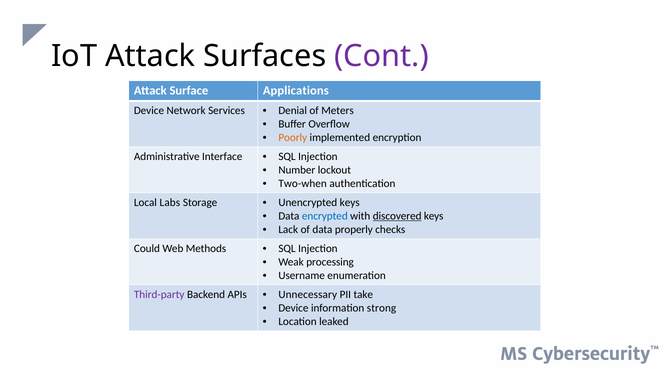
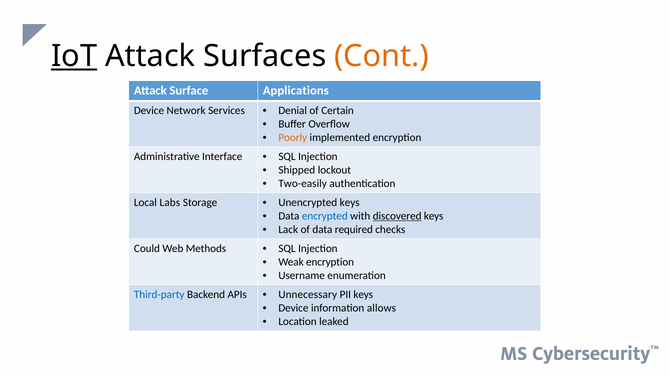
IoT underline: none -> present (74, 56)
Cont colour: purple -> orange (382, 56)
Meters: Meters -> Certain (338, 110)
Number: Number -> Shipped (297, 170)
Two-when: Two-when -> Two-easily (303, 184)
properly: properly -> required (354, 230)
Weak processing: processing -> encryption (330, 262)
Third-party colour: purple -> blue (159, 294)
PII take: take -> keys (363, 294)
strong: strong -> allows (382, 308)
